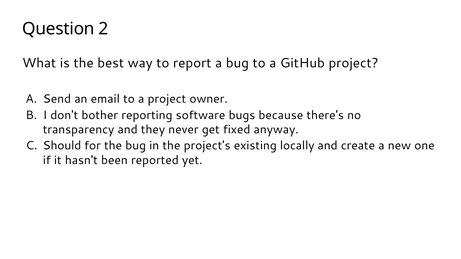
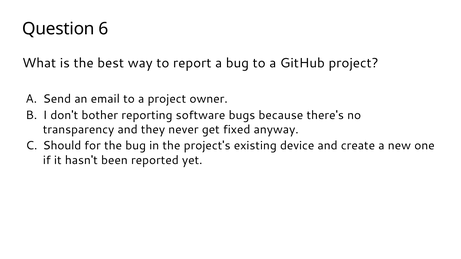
2: 2 -> 6 (104, 29)
locally: locally -> device (297, 146)
